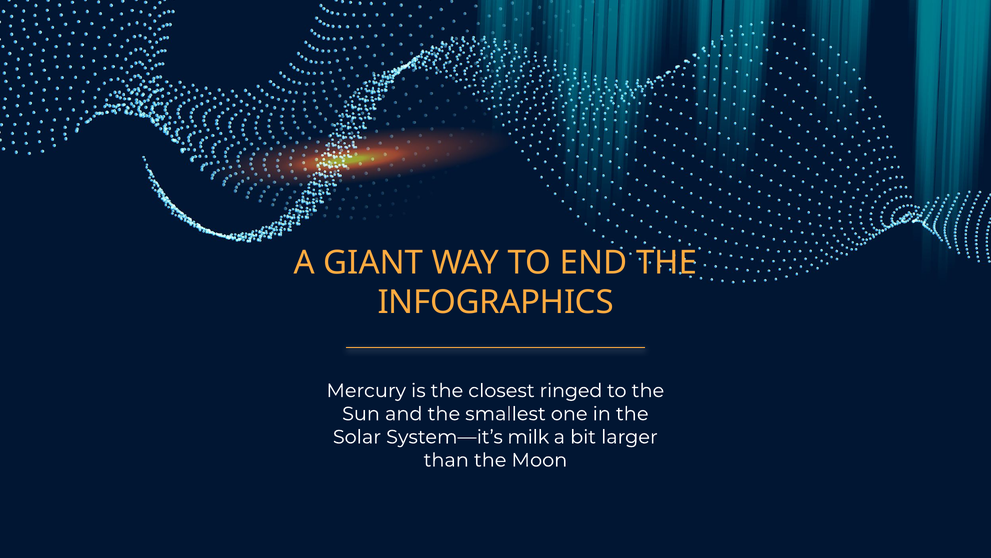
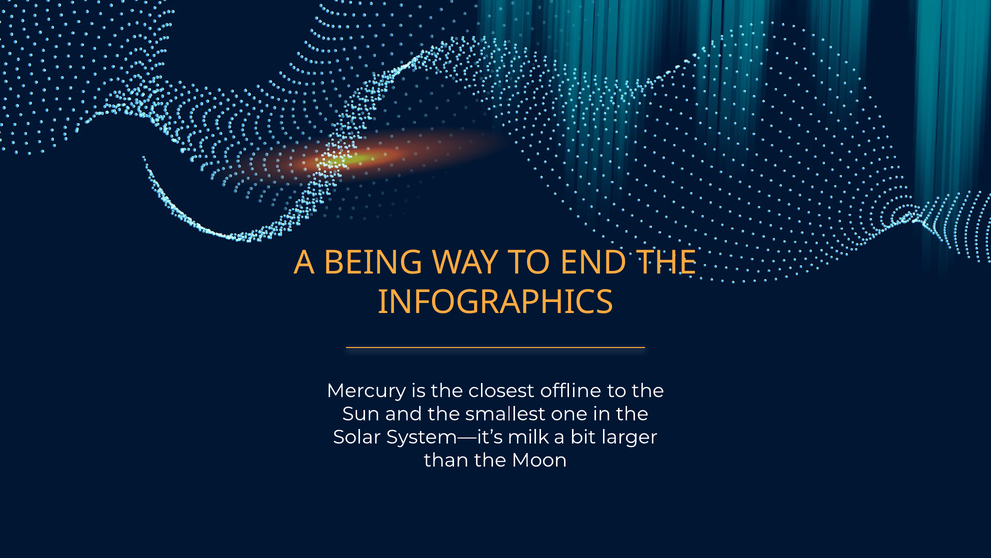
GIANT: GIANT -> BEING (373, 262)
ringed: ringed -> offline (571, 390)
